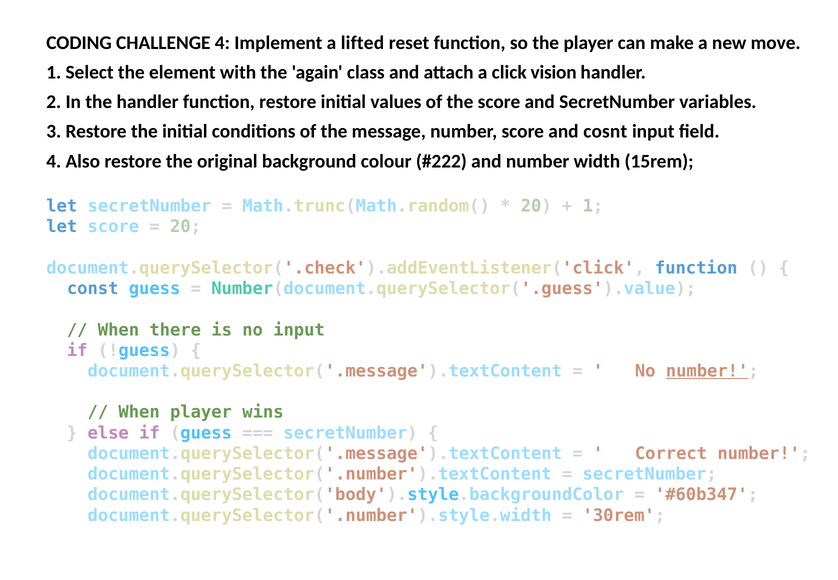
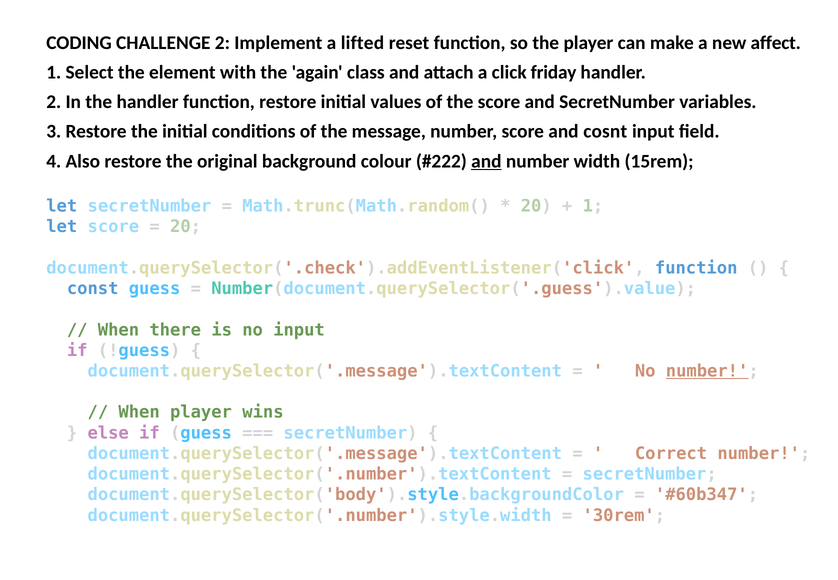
CHALLENGE 4: 4 -> 2 (222, 43)
move: move -> affect (776, 43)
vision: vision -> friday (554, 72)
and underline: none -> present (486, 161)
